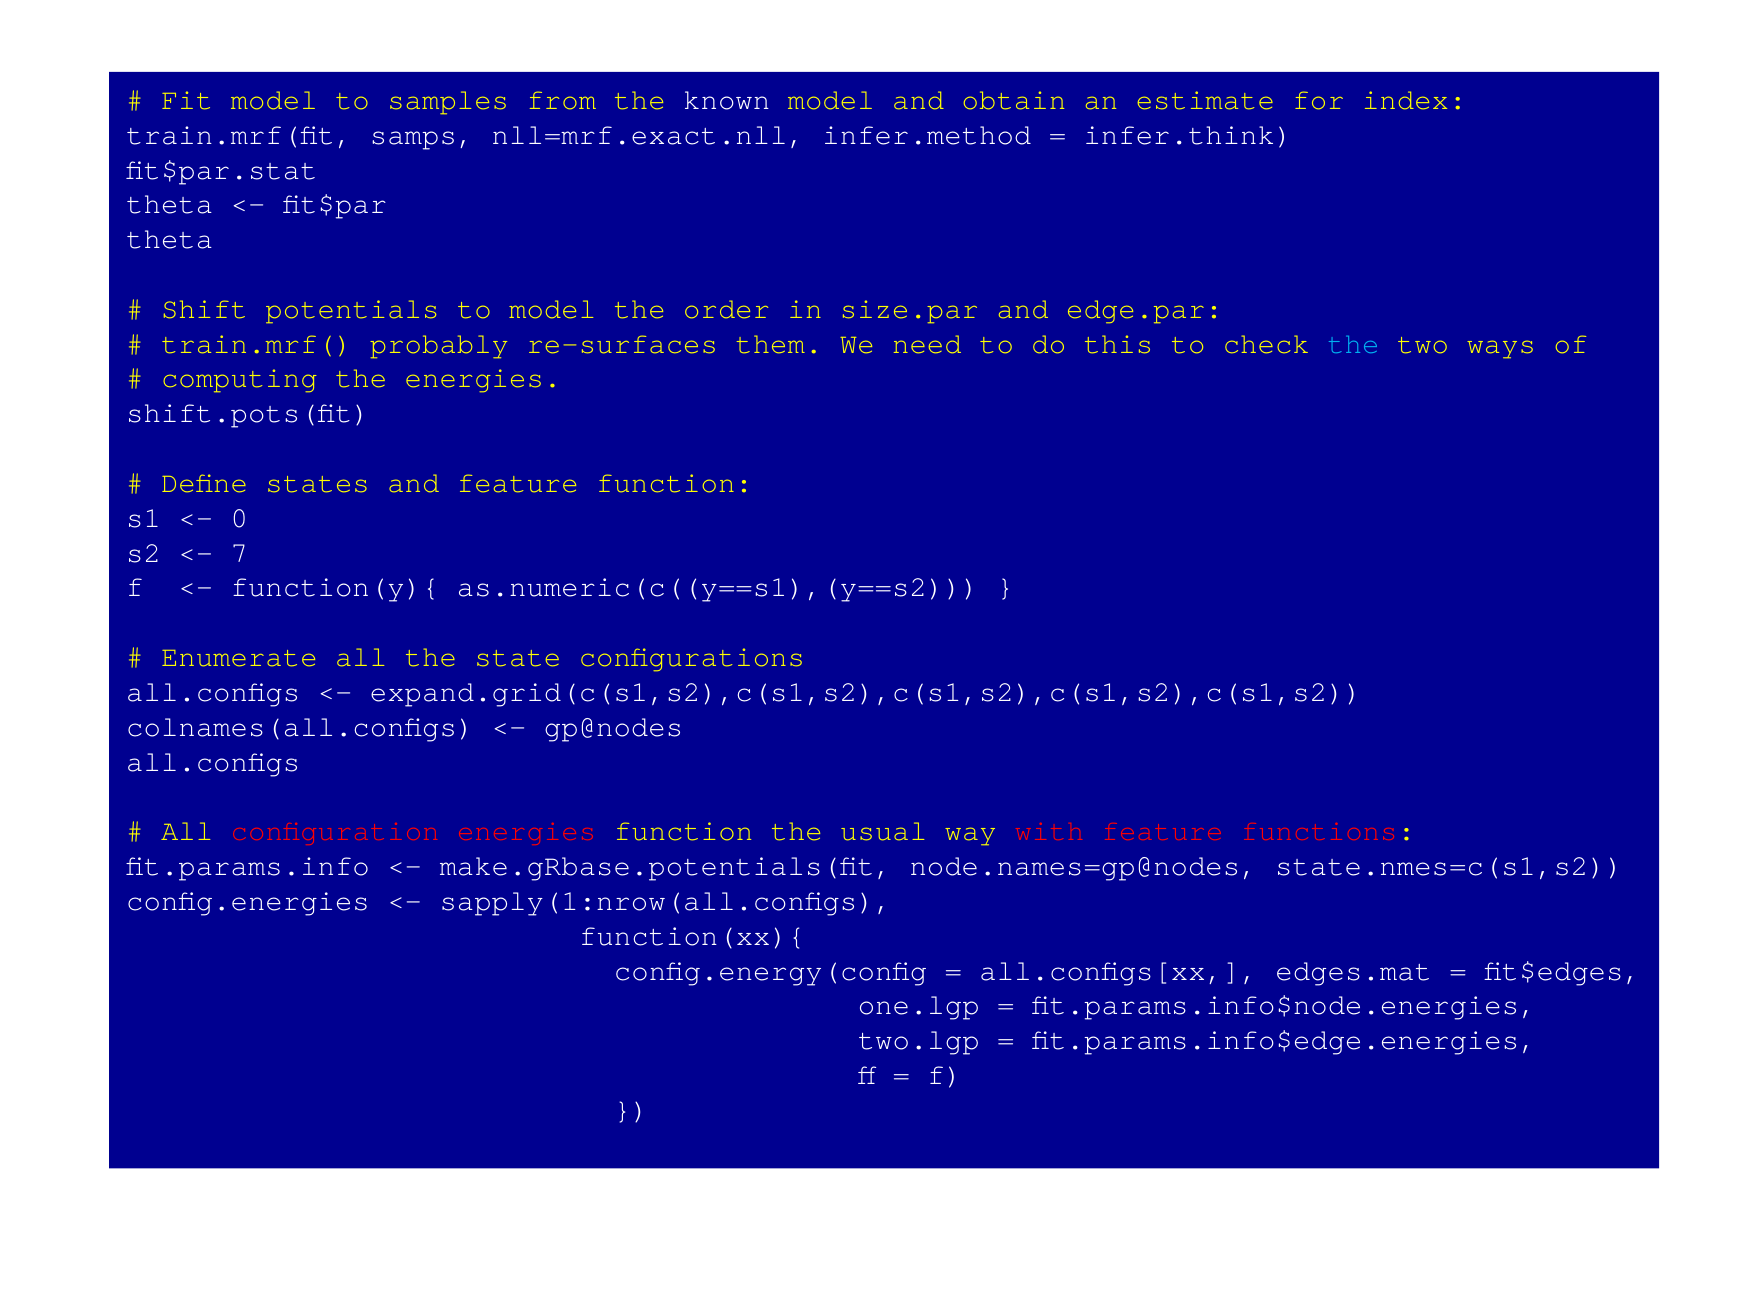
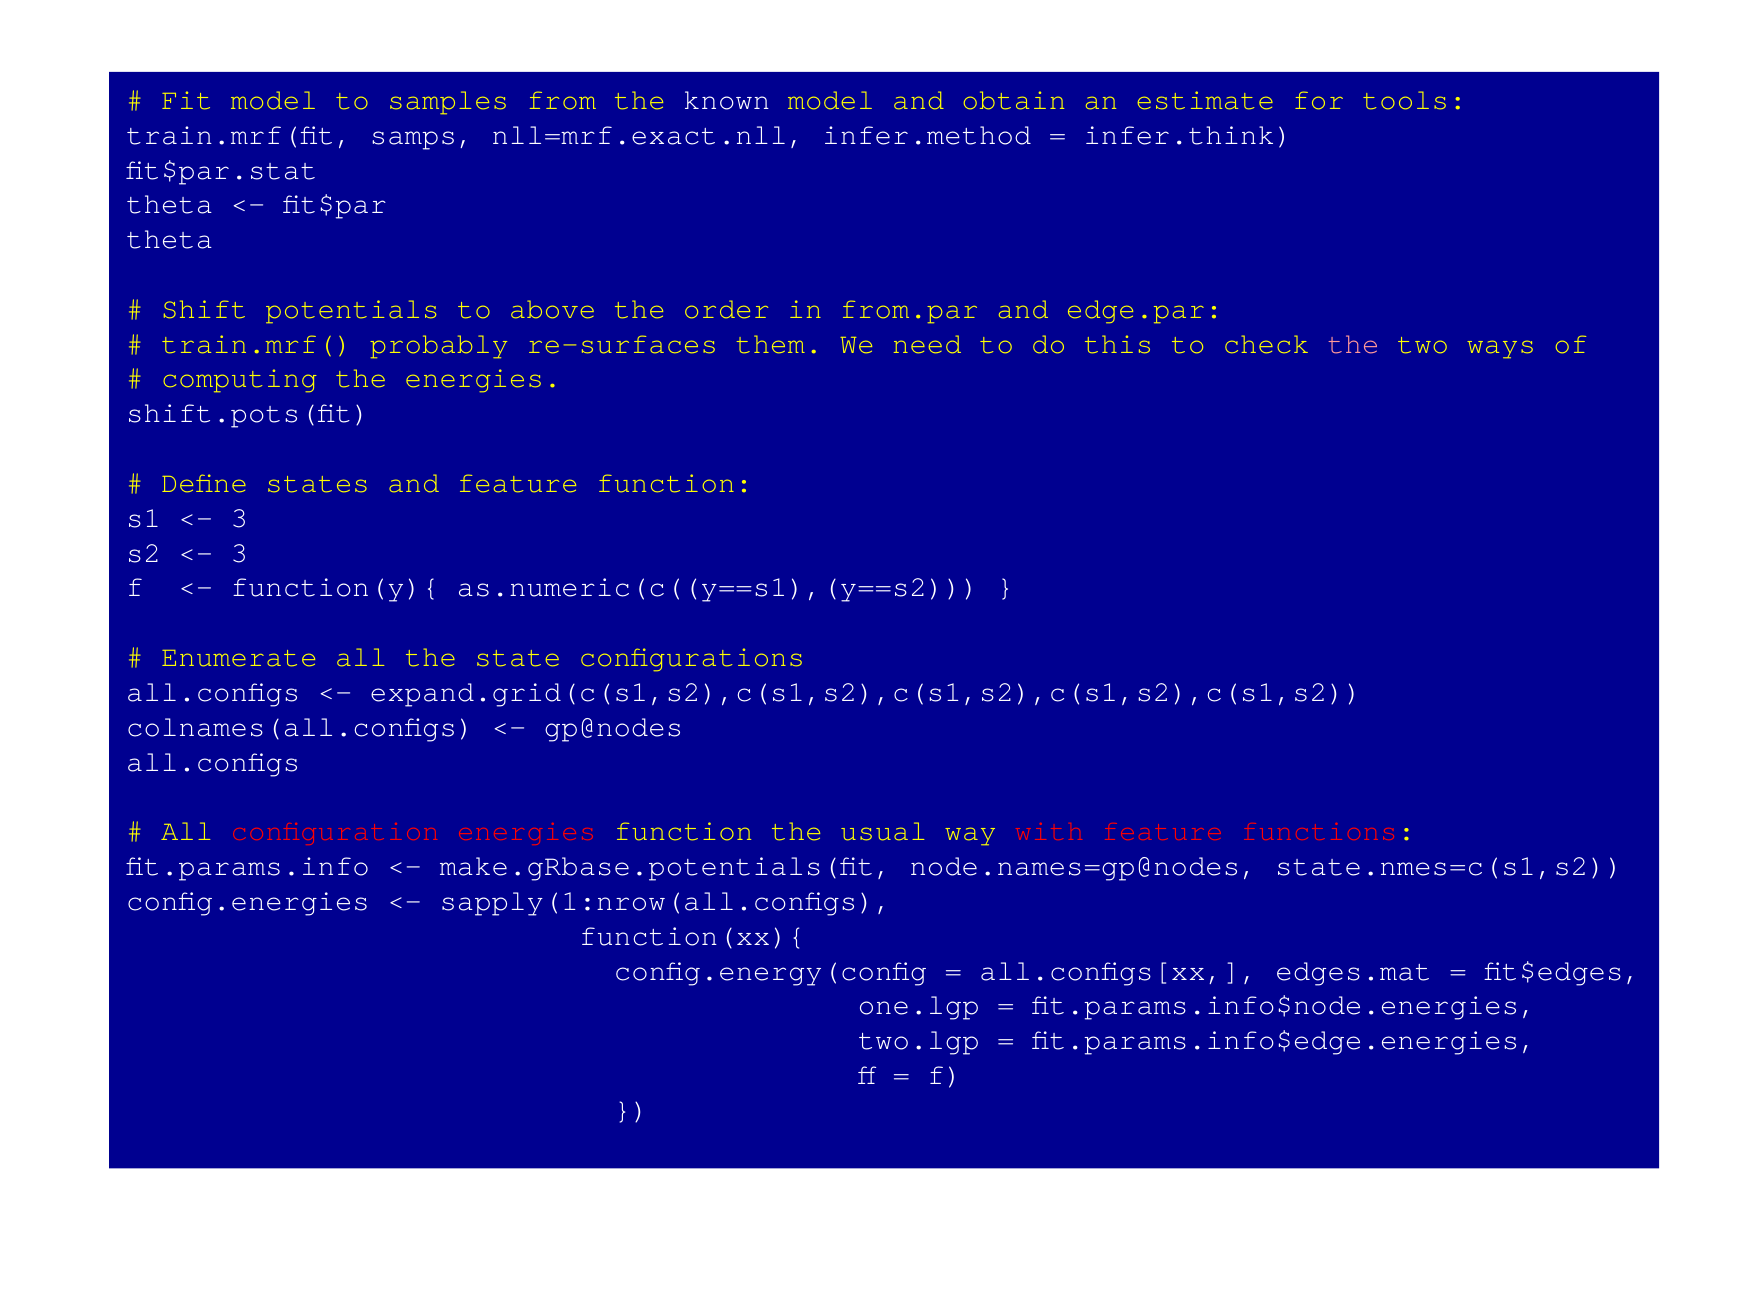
index: index -> tools (1414, 100)
to model: model -> above (553, 309)
size.par: size.par -> from.par (910, 309)
the colour: light blue -> pink (1353, 344)
0: 0 -> 3 (239, 518)
7: 7 -> 3 (239, 553)
